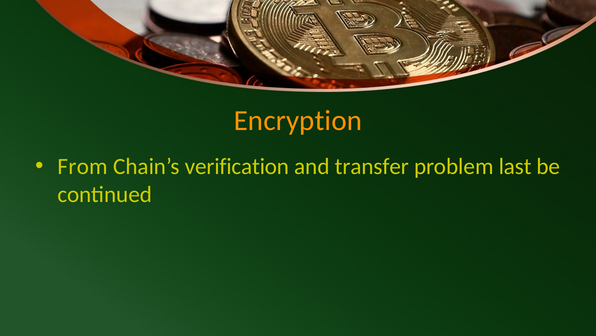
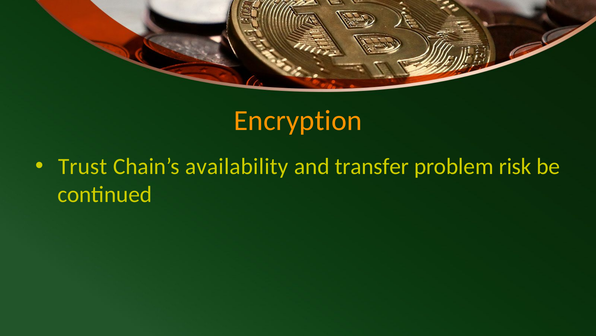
From: From -> Trust (83, 166)
verification: verification -> availability (237, 166)
last: last -> risk (515, 166)
